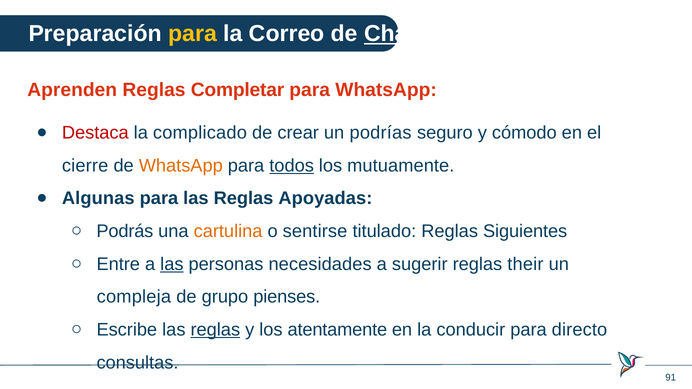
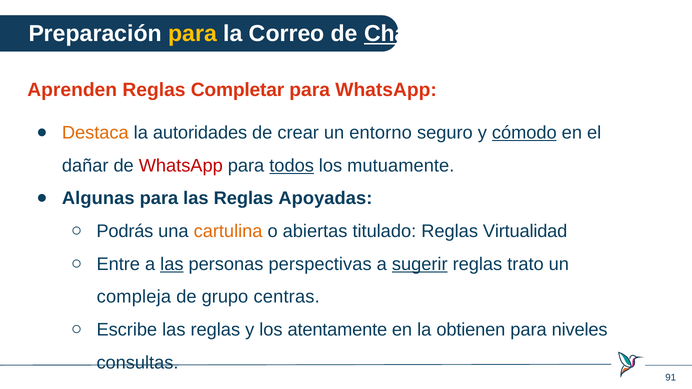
Destaca colour: red -> orange (95, 133)
complicado: complicado -> autoridades (200, 133)
podrías: podrías -> entorno (381, 133)
cómodo underline: none -> present (524, 133)
cierre: cierre -> dañar (85, 166)
WhatsApp colour: orange -> red (181, 166)
sentirse: sentirse -> abiertas (315, 231)
Siguientes: Siguientes -> Virtualidad (525, 231)
necesidades: necesidades -> perspectivas (320, 264)
sugerir underline: none -> present (420, 264)
their: their -> trato (526, 264)
pienses: pienses -> centras (287, 297)
reglas underline: present -> none (215, 330)
conducir: conducir -> obtienen (471, 330)
directo: directo -> niveles (580, 330)
